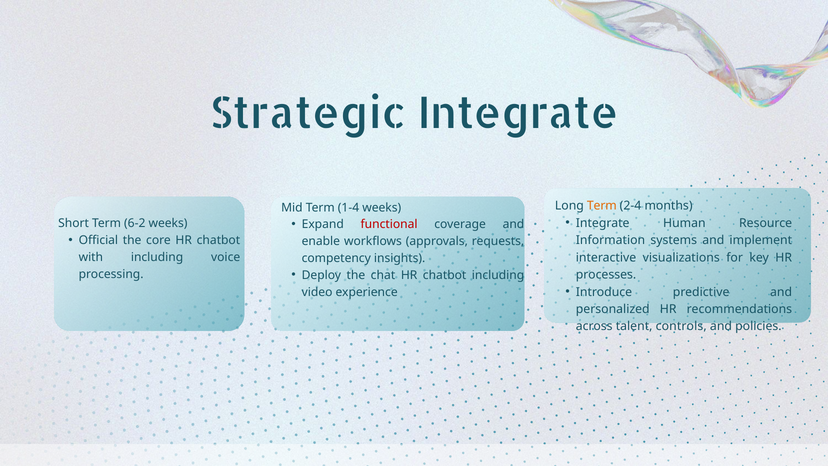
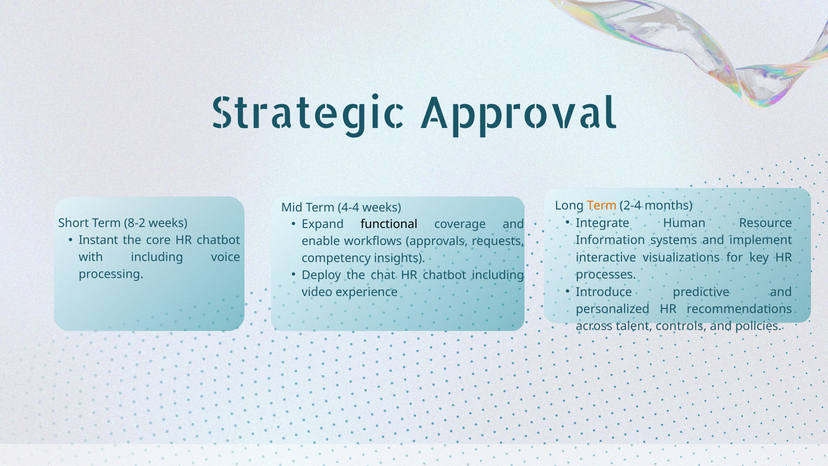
Strategic Integrate: Integrate -> Approval (518, 114)
1-4: 1-4 -> 4-4 (349, 207)
functional colour: red -> black (389, 224)
6-2: 6-2 -> 8-2 (135, 223)
Official: Official -> Instant (98, 240)
